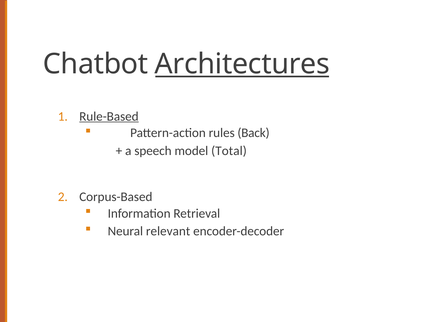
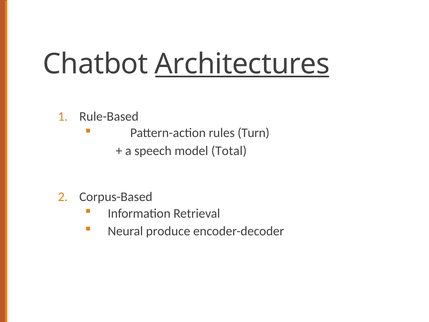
Rule-Based underline: present -> none (109, 116)
Back: Back -> Turn (254, 133)
relevant: relevant -> produce (168, 231)
